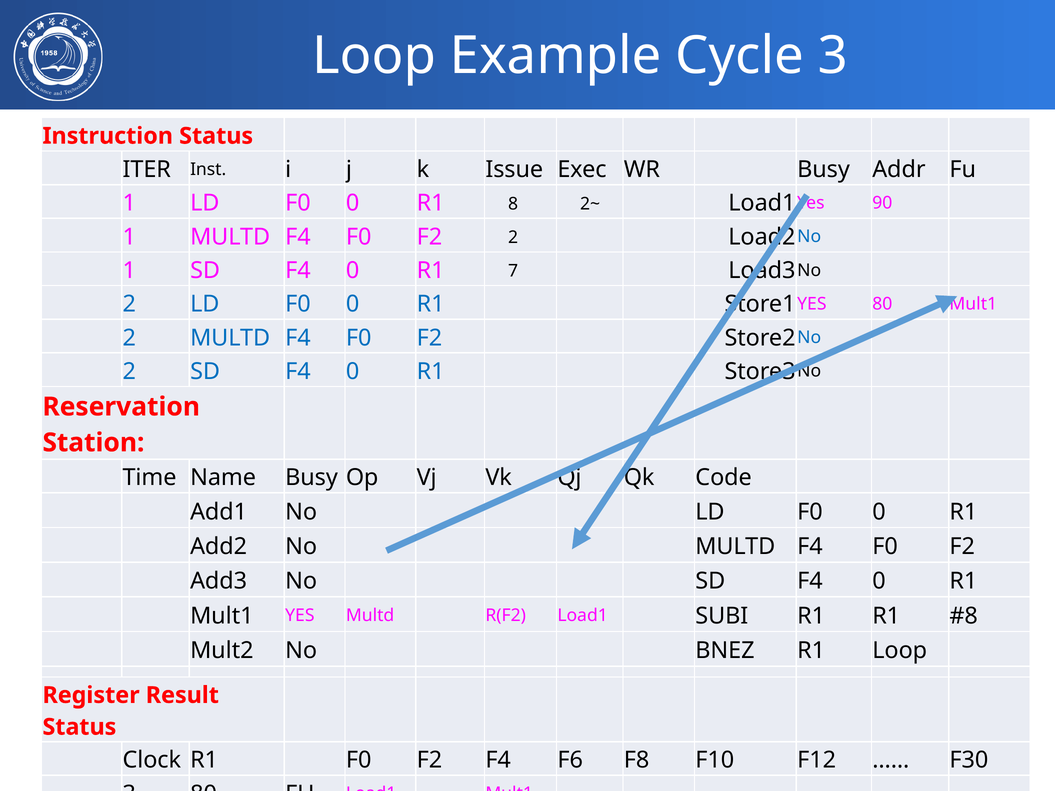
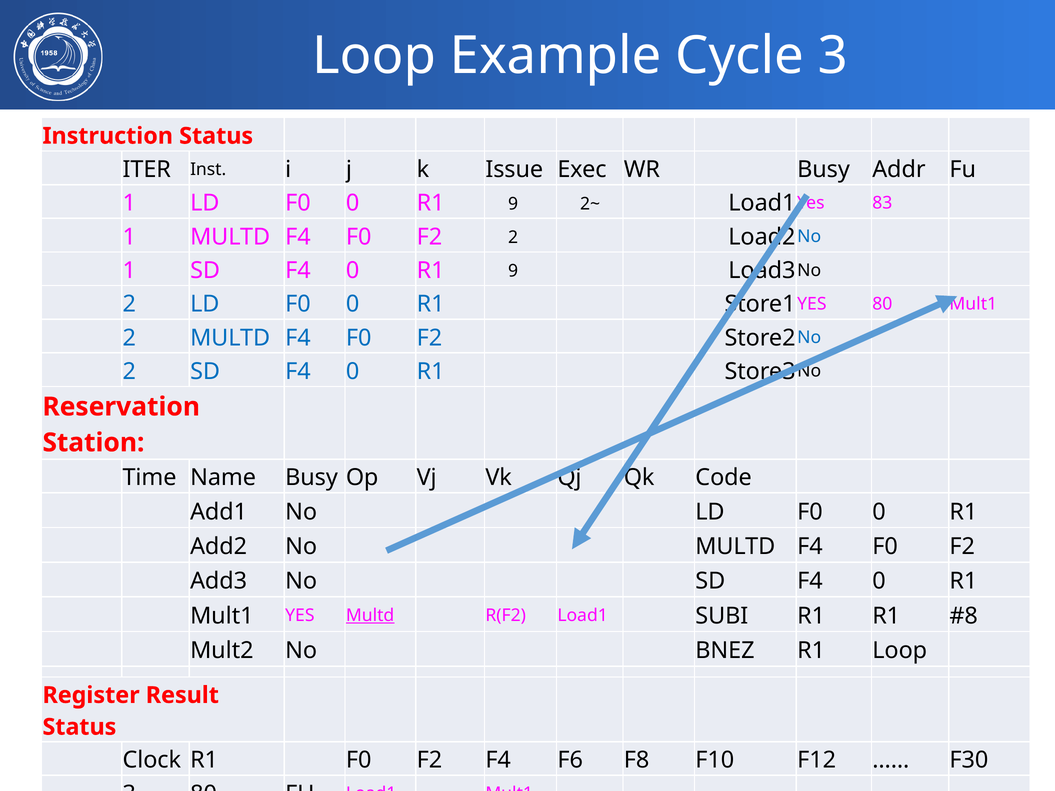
F0 0 R1 8: 8 -> 9 (513, 204)
90: 90 -> 83 (882, 203)
F4 0 R1 7: 7 -> 9 (513, 271)
Multd underline: none -> present (370, 616)
